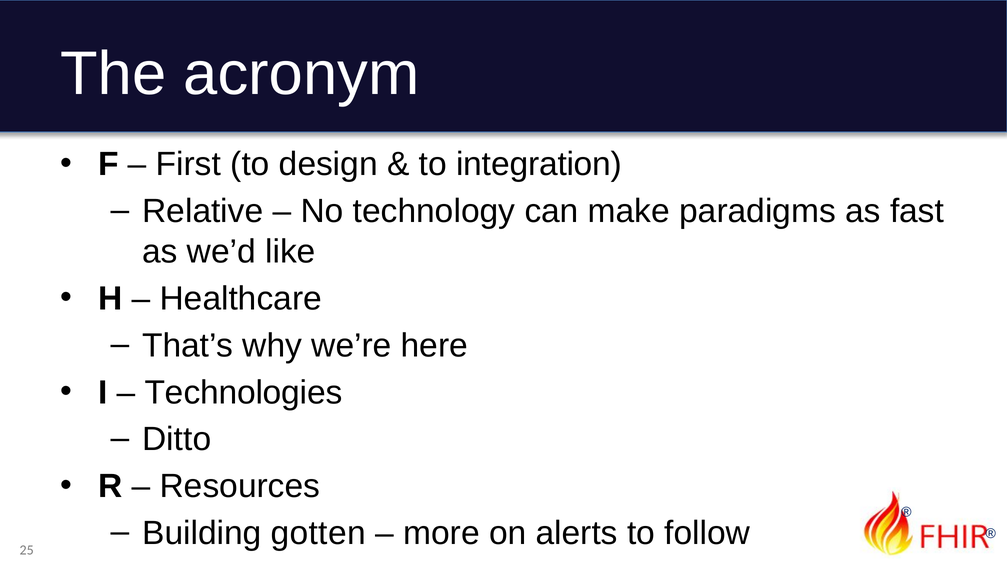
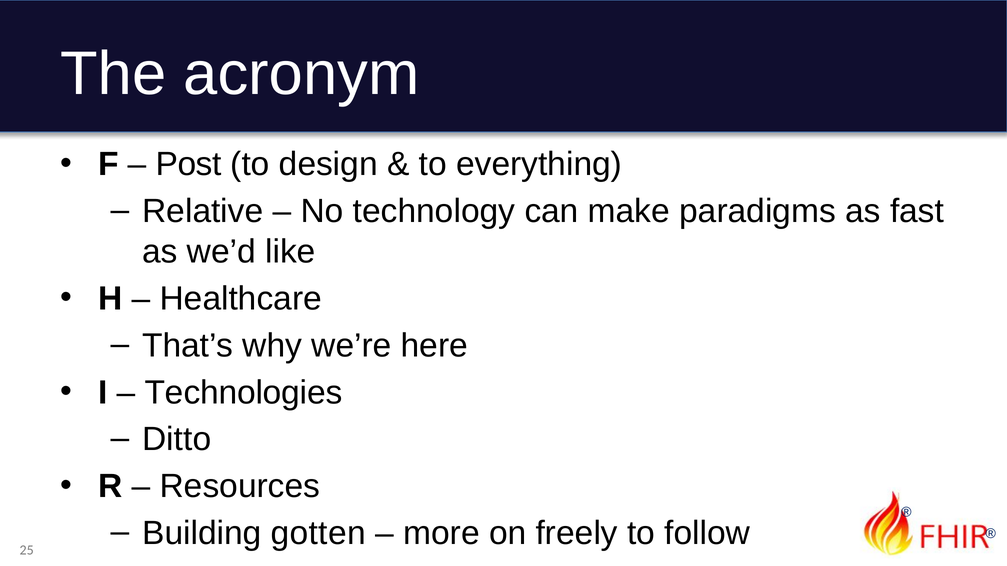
First: First -> Post (189, 165)
integration: integration -> everything (539, 165)
alerts: alerts -> freely (577, 534)
